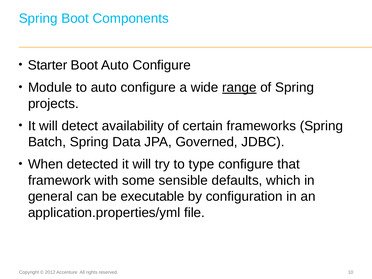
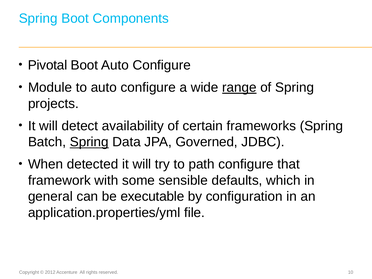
Starter: Starter -> Pivotal (47, 65)
Spring underline: none -> present (89, 142)
type: type -> path (202, 164)
